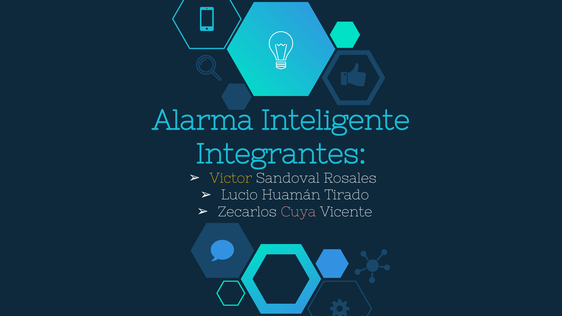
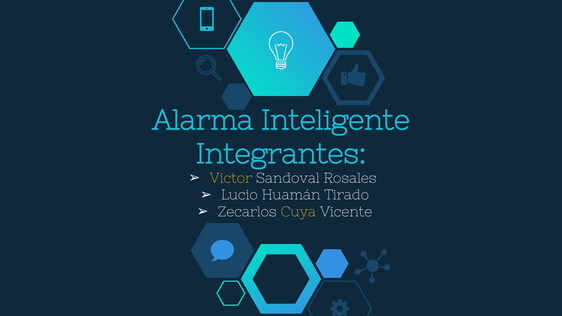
Cuya colour: pink -> yellow (298, 212)
